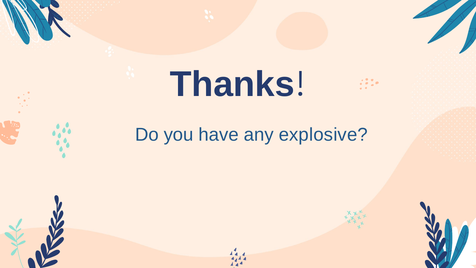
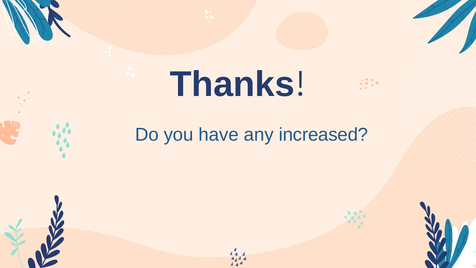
explosive: explosive -> increased (323, 135)
